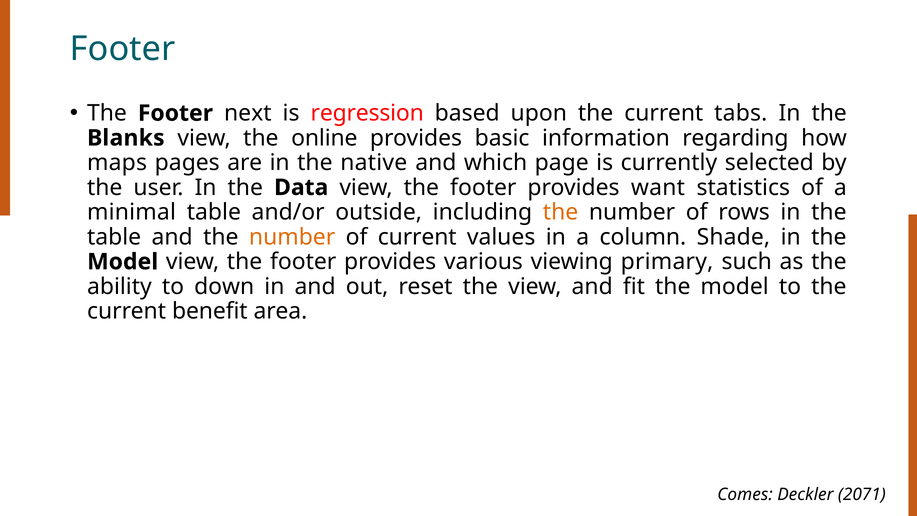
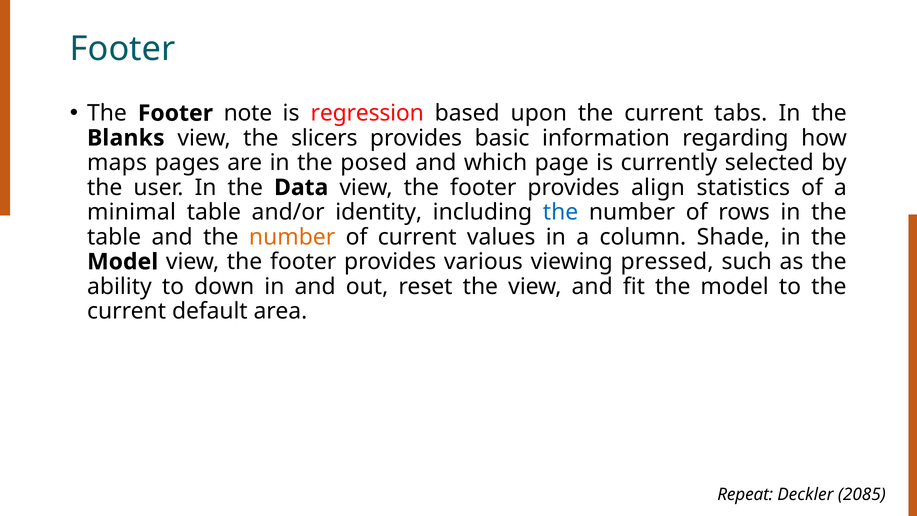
next: next -> note (248, 113)
online: online -> slicers (324, 138)
native: native -> posed (374, 163)
want: want -> align (658, 187)
outside: outside -> identity (379, 212)
the colour: orange -> blue (561, 212)
primary: primary -> pressed (667, 262)
benefit: benefit -> default (210, 311)
Comes: Comes -> Repeat (745, 494)
2071: 2071 -> 2085 (862, 494)
